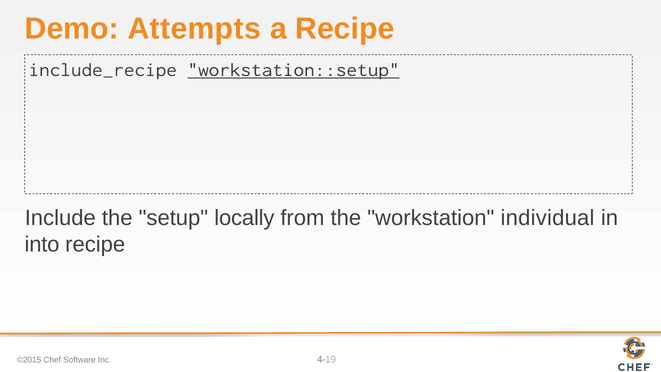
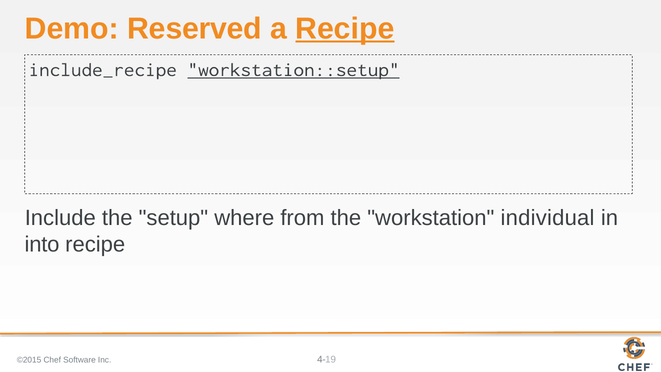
Attempts: Attempts -> Reserved (195, 29)
Recipe underline: none -> present (345, 29)
locally: locally -> where (244, 218)
